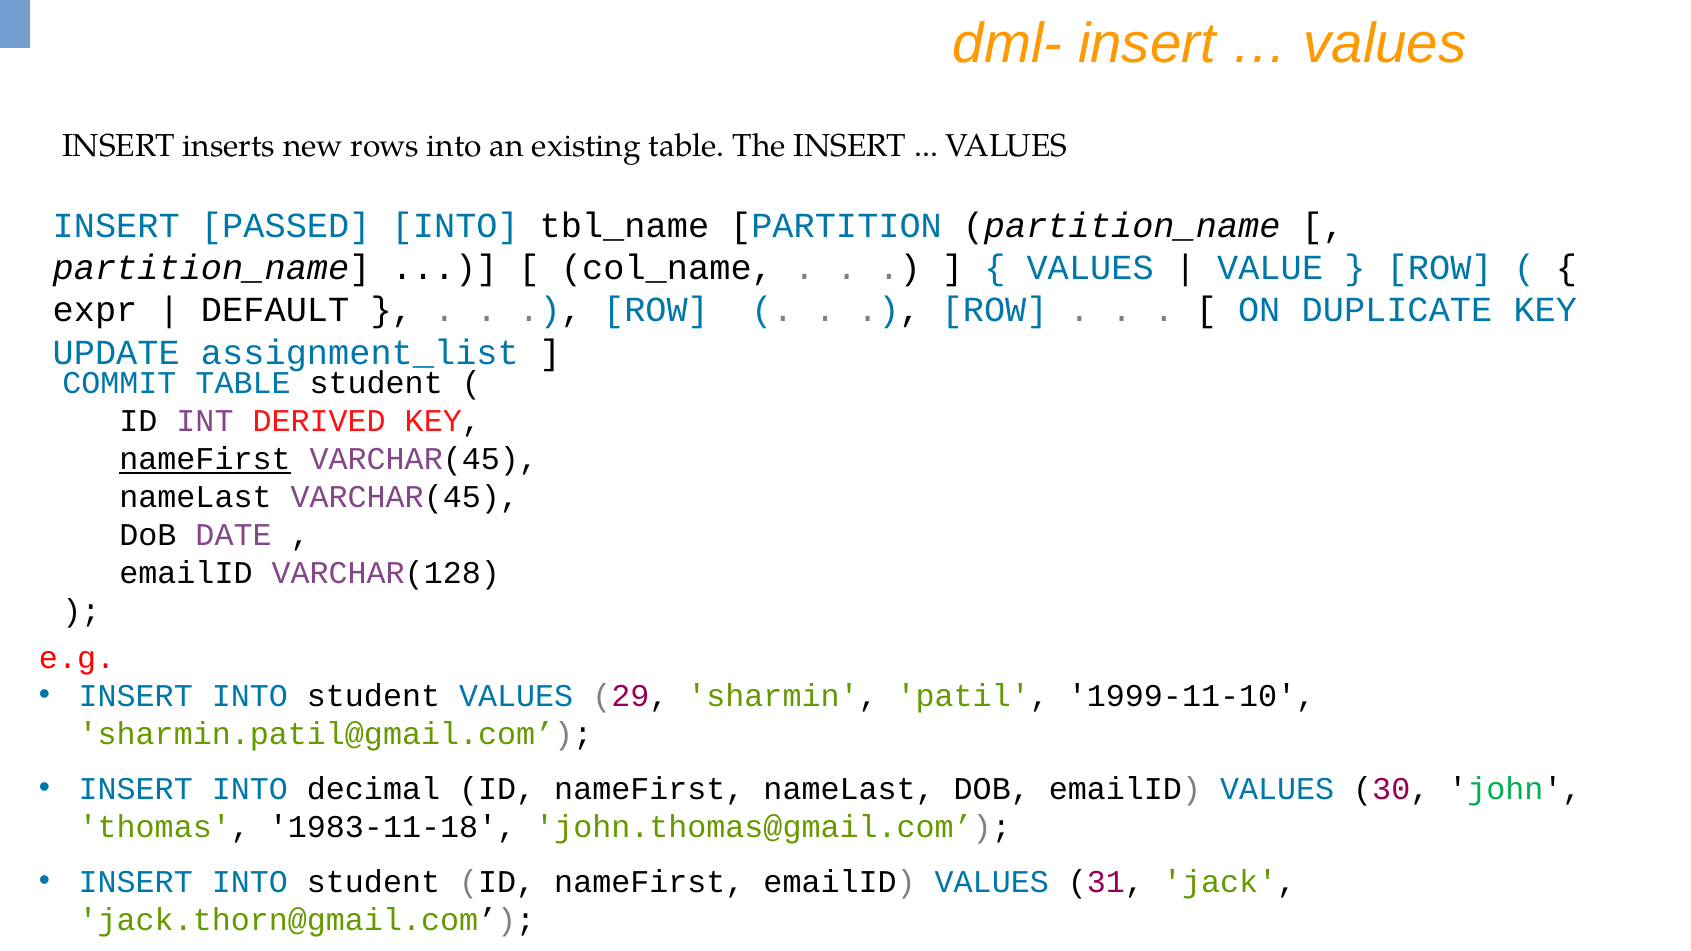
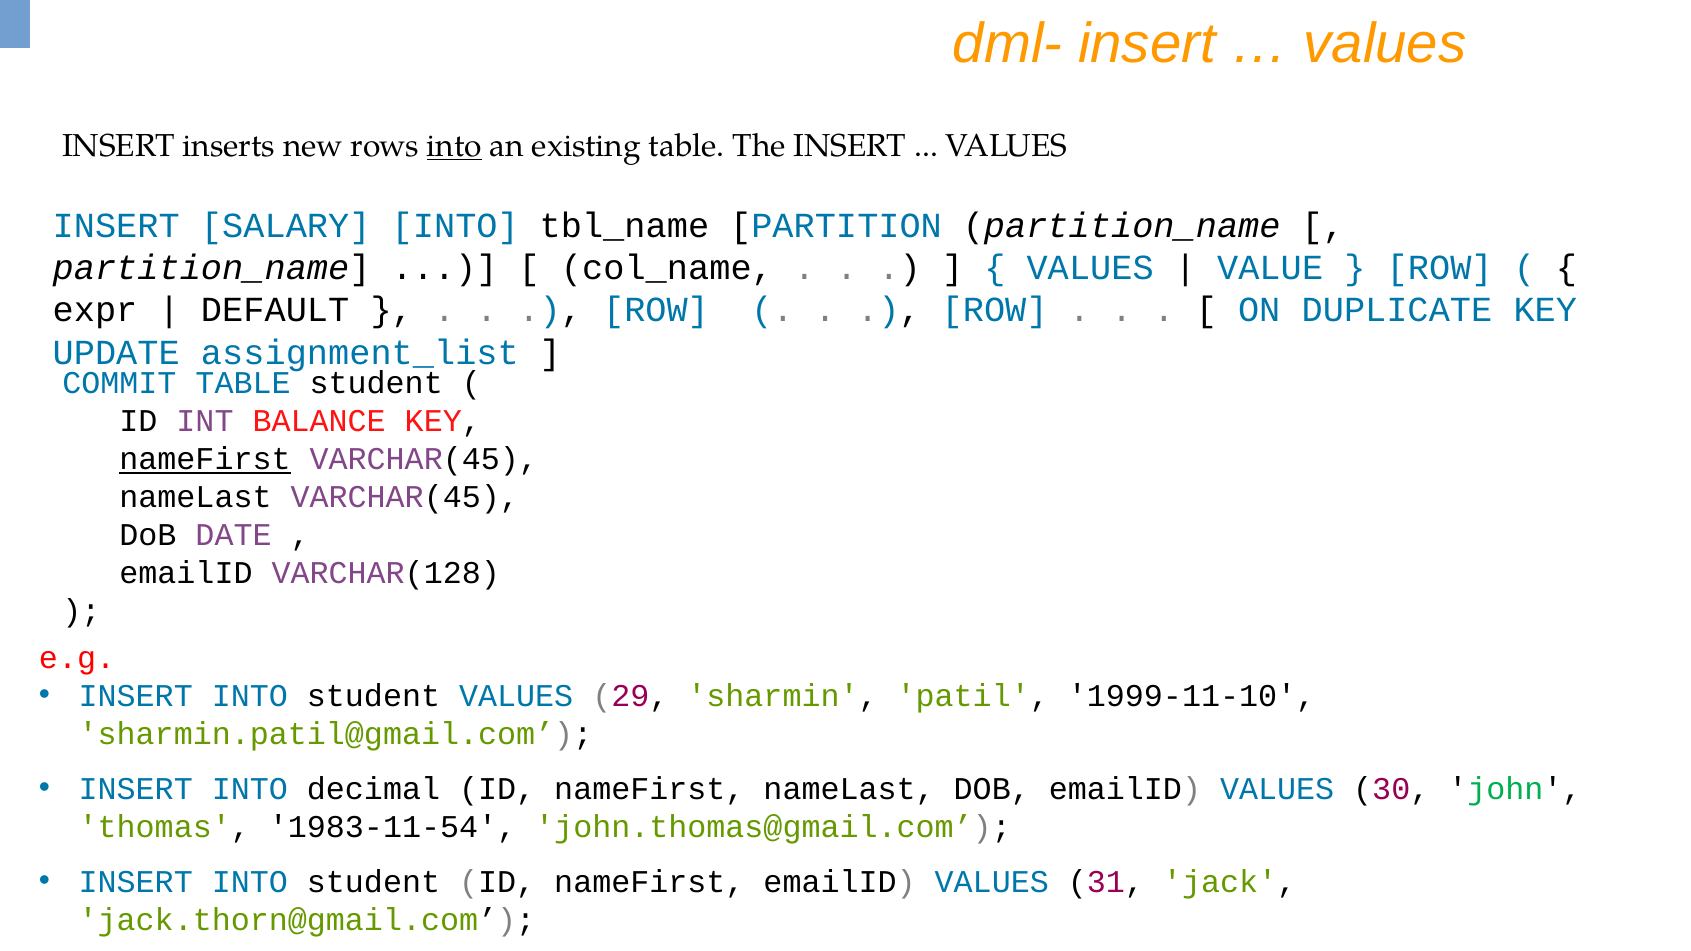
into underline: none -> present (454, 146)
PASSED: PASSED -> SALARY (286, 226)
DERIVED: DERIVED -> BALANCE (319, 421)
1983-11-18: 1983-11-18 -> 1983-11-54 (393, 827)
